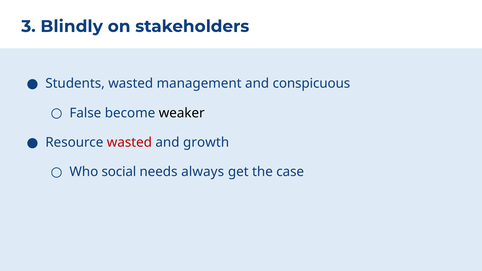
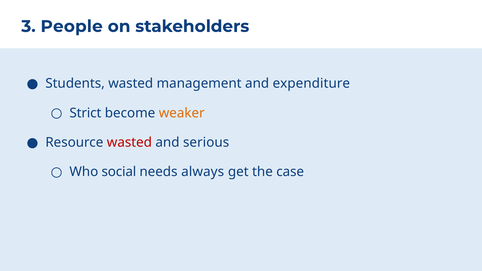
Blindly: Blindly -> People (72, 26)
conspicuous: conspicuous -> expenditure (311, 83)
False: False -> Strict (85, 113)
weaker colour: black -> orange (182, 113)
growth: growth -> serious (206, 142)
